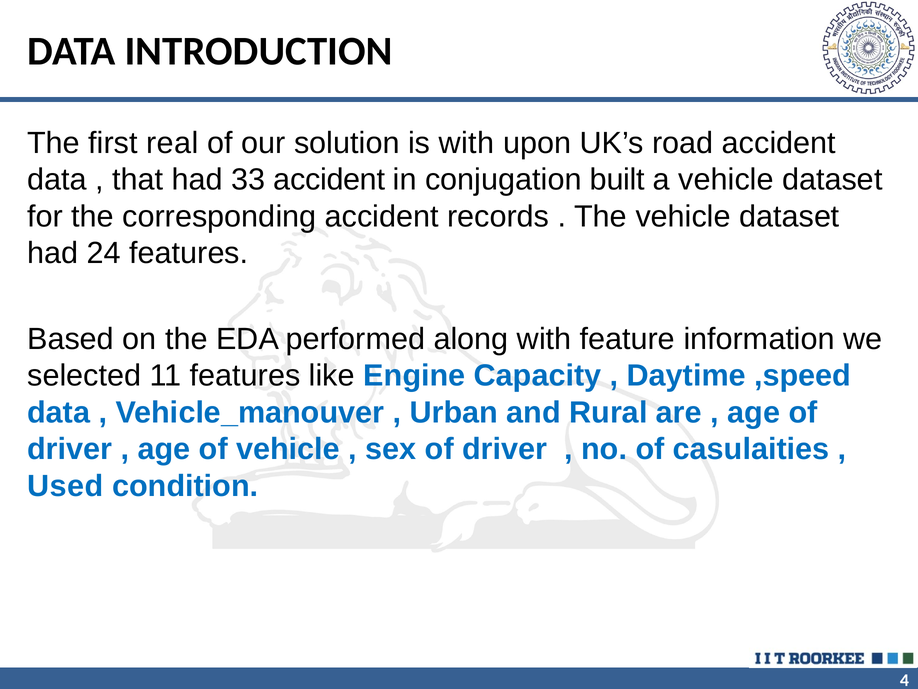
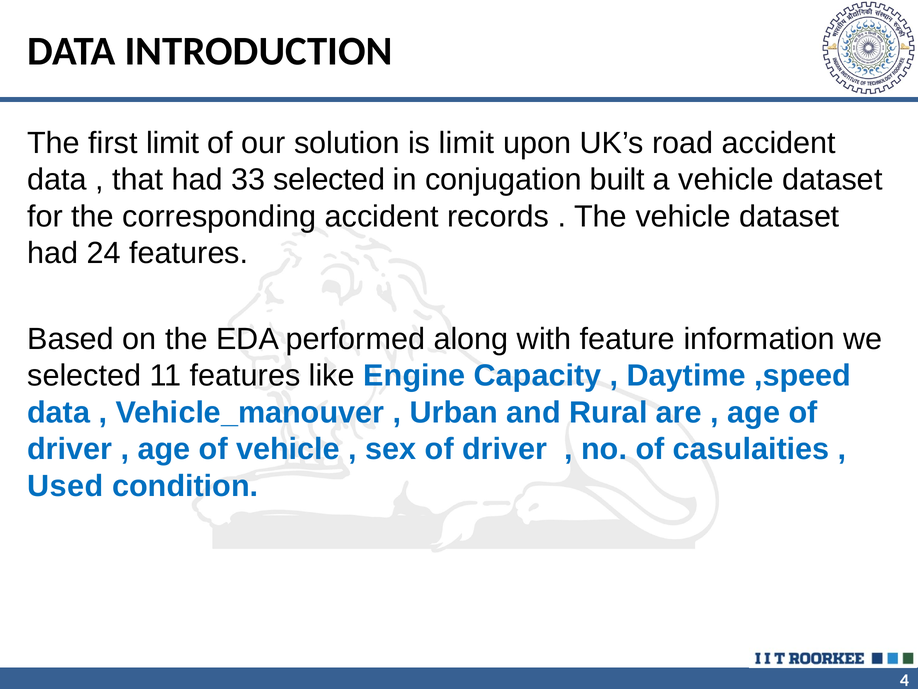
first real: real -> limit (173, 143)
is with: with -> limit (466, 143)
33 accident: accident -> selected (329, 180)
